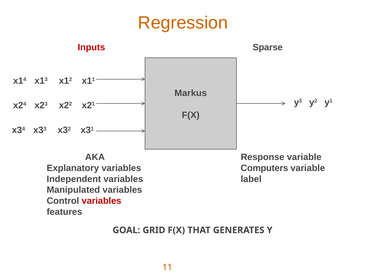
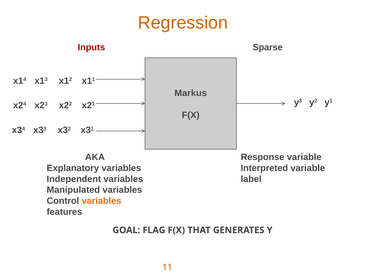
Computers: Computers -> Interpreted (264, 168)
variables colour: red -> orange (101, 201)
GRID: GRID -> FLAG (154, 231)
